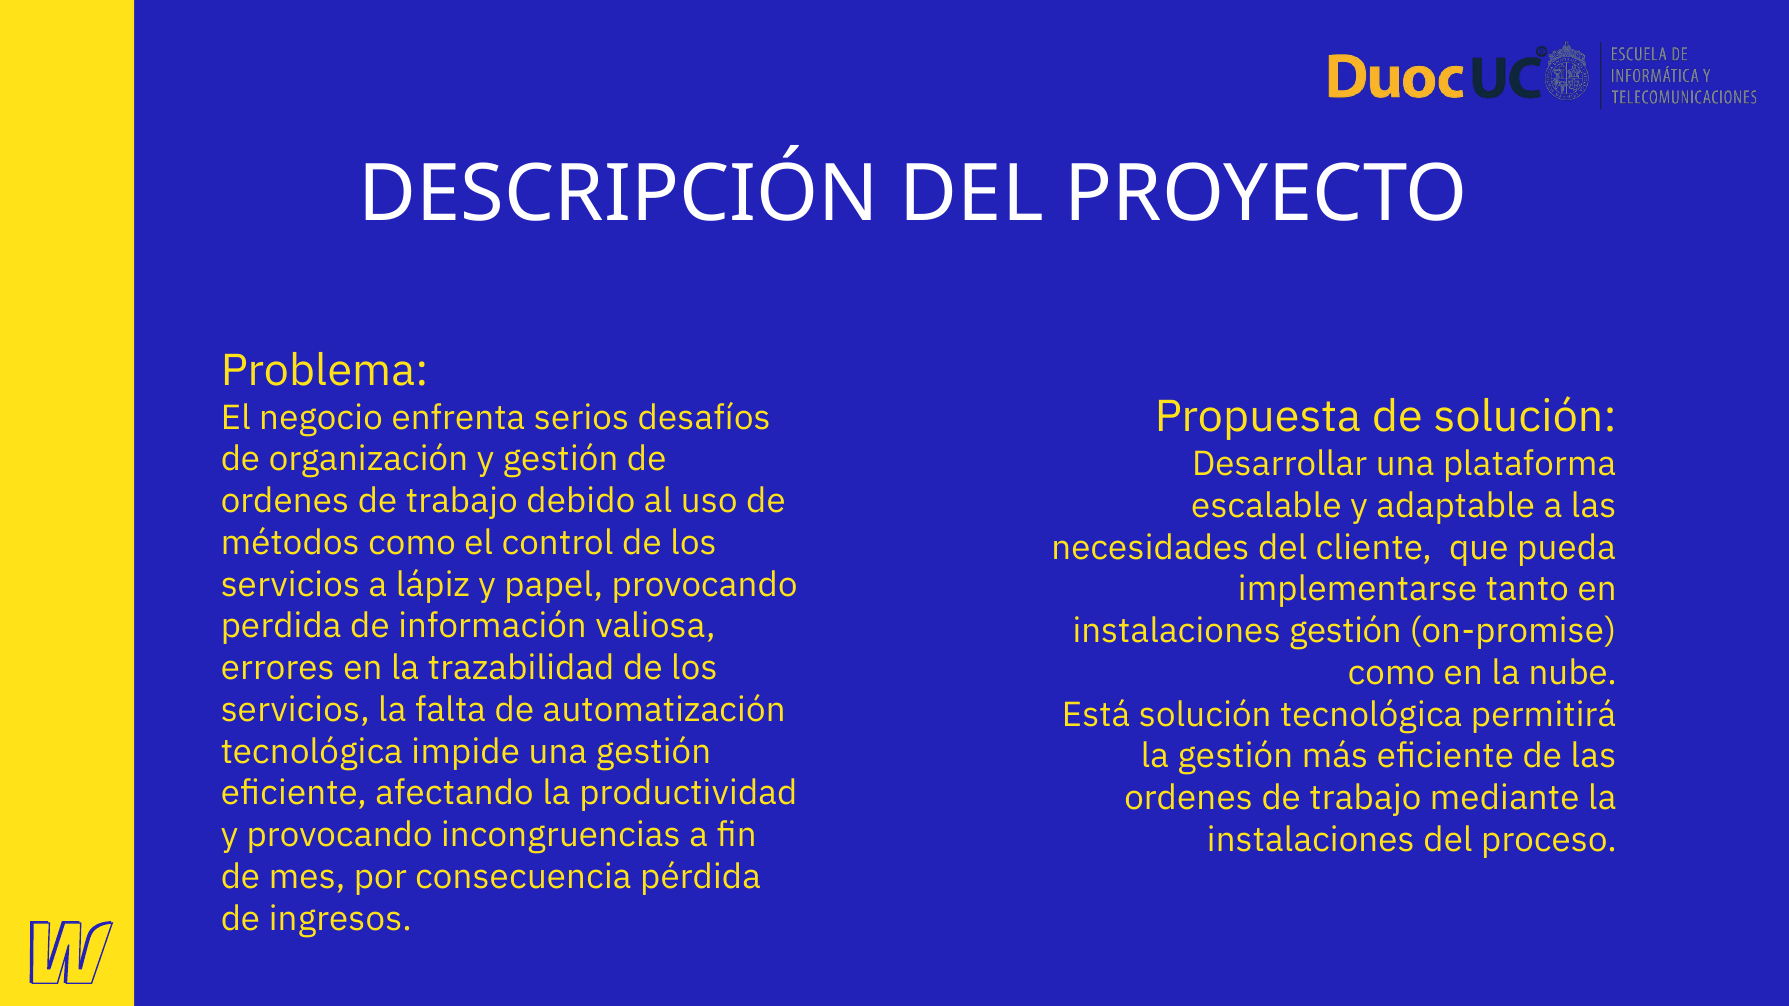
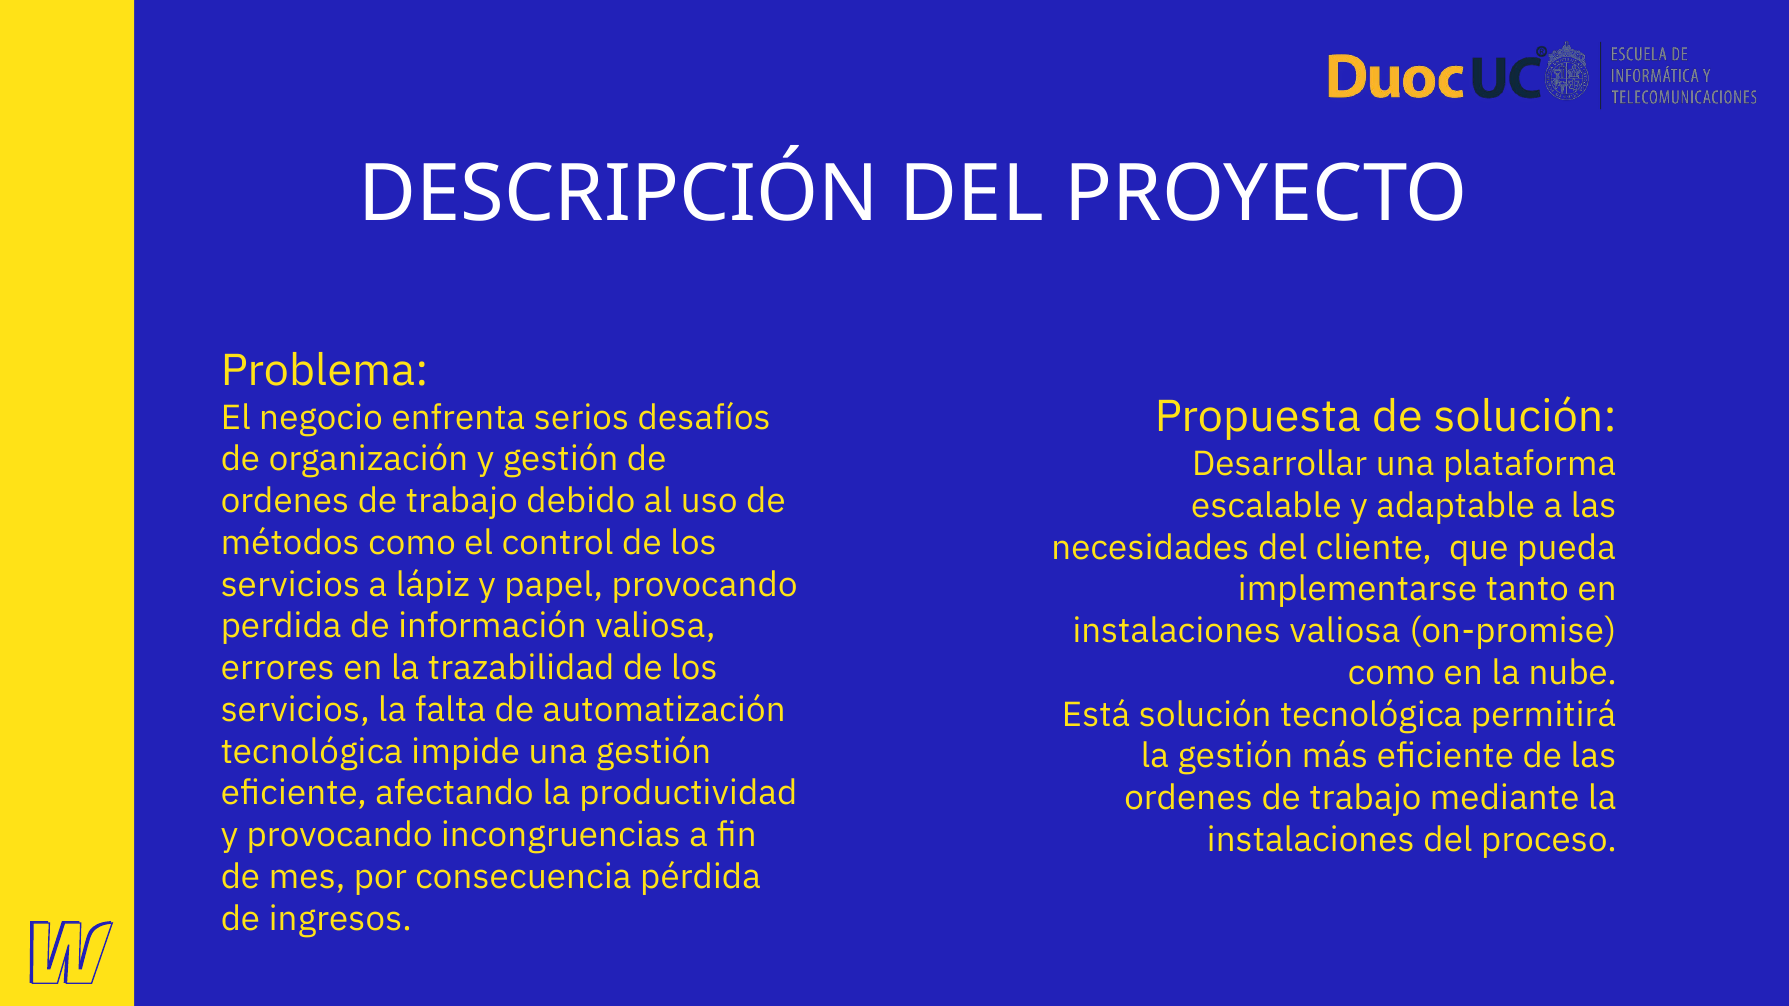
instalaciones gestión: gestión -> valiosa (1345, 631)
